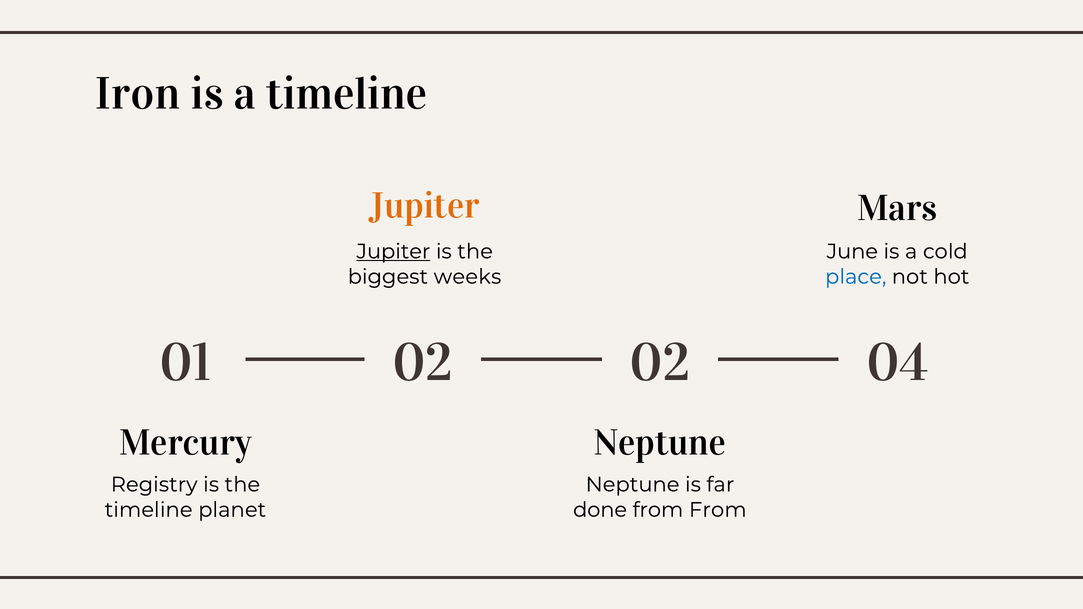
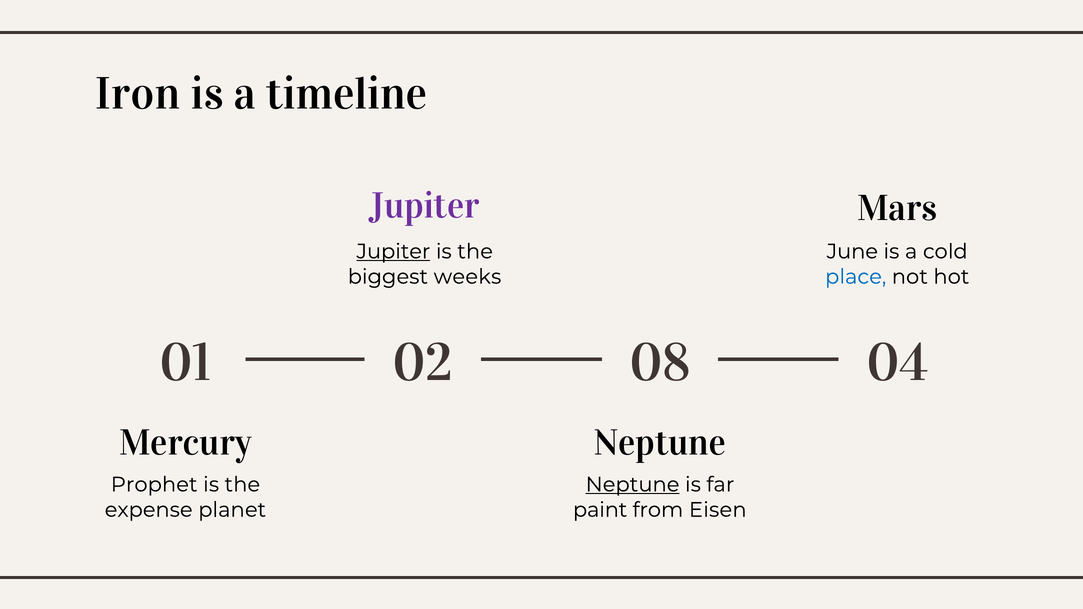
Jupiter colour: orange -> purple (425, 206)
02 02: 02 -> 08 (660, 363)
Registry: Registry -> Prophet (154, 485)
Neptune underline: none -> present (633, 485)
timeline: timeline -> expense (149, 510)
done: done -> paint (600, 510)
from From: From -> Eisen (718, 510)
